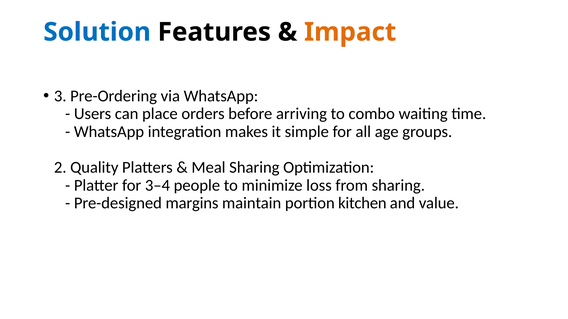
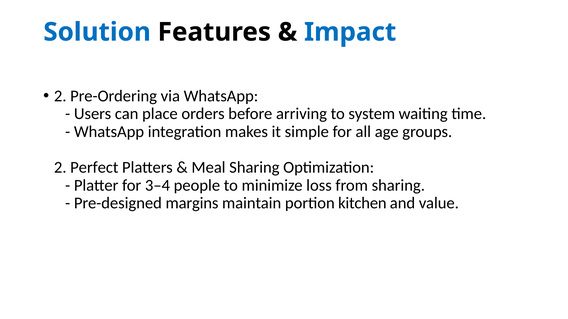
Impact colour: orange -> blue (350, 32)
3: 3 -> 2 (60, 96)
combo: combo -> system (372, 114)
Quality: Quality -> Perfect (94, 168)
